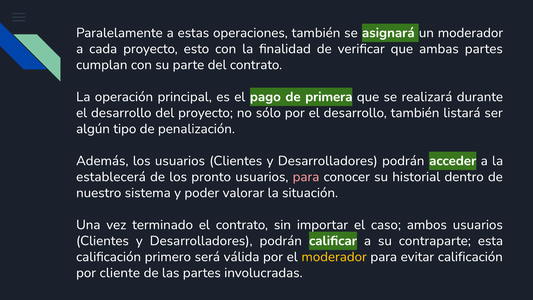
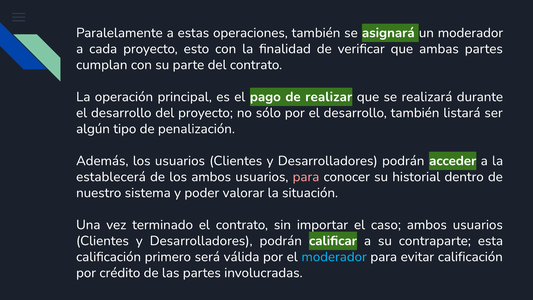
primera: primera -> realizar (329, 97)
los pronto: pronto -> ambos (211, 177)
moderador colour: yellow -> light blue (334, 257)
cliente: cliente -> crédito (120, 273)
